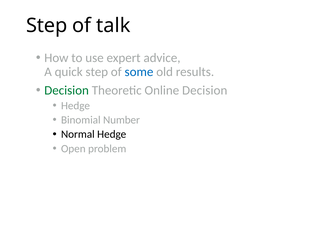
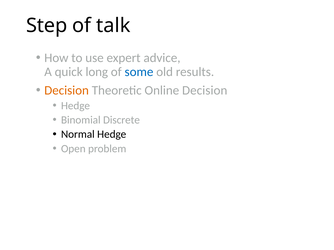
quick step: step -> long (97, 72)
Decision colour: green -> orange (67, 91)
Number: Number -> Discrete (121, 120)
